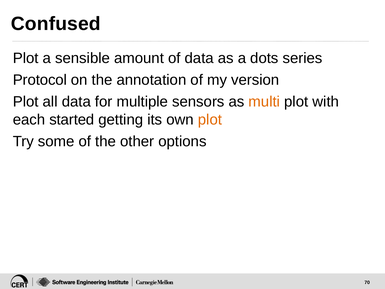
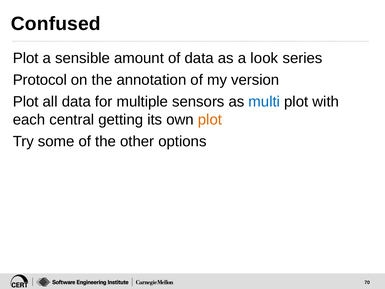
dots: dots -> look (264, 58)
multi colour: orange -> blue (264, 102)
started: started -> central (72, 120)
